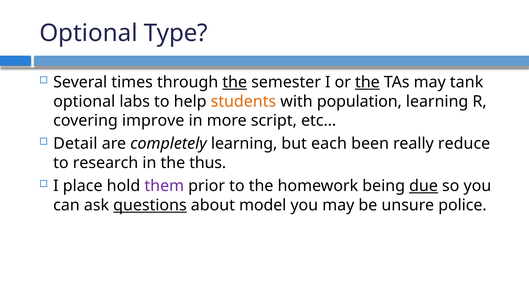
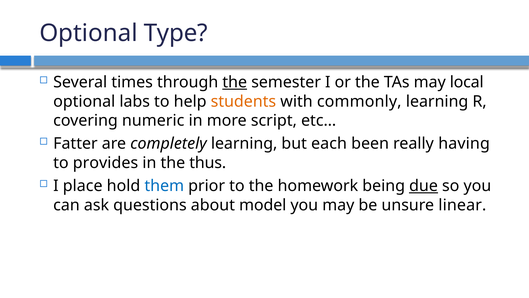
the underline: present -> none (367, 82)
tank: tank -> local (467, 82)
population: population -> commonly (359, 101)
improve: improve -> numeric (153, 120)
Detail: Detail -> Fatter (75, 143)
reduce: reduce -> having (464, 143)
research: research -> provides (105, 163)
them colour: purple -> blue (164, 186)
questions underline: present -> none (150, 205)
police: police -> linear (462, 205)
